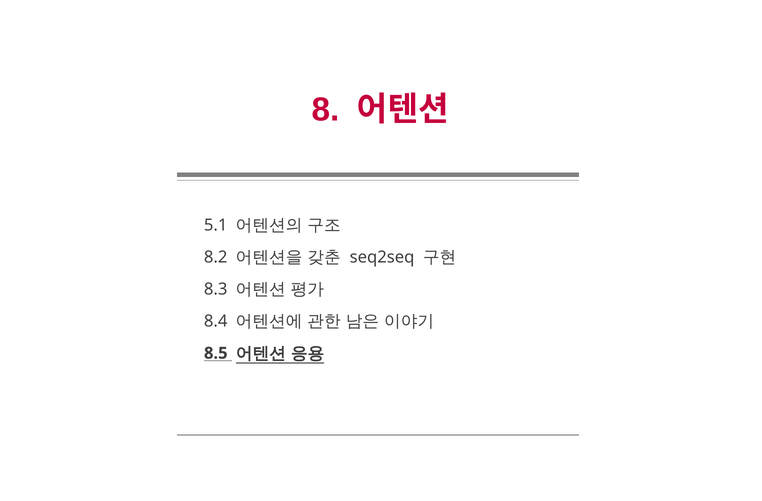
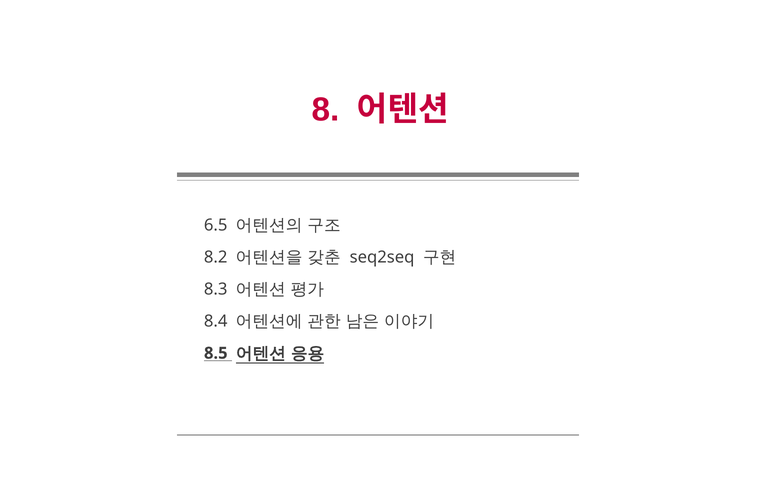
5.1: 5.1 -> 6.5 (216, 225)
